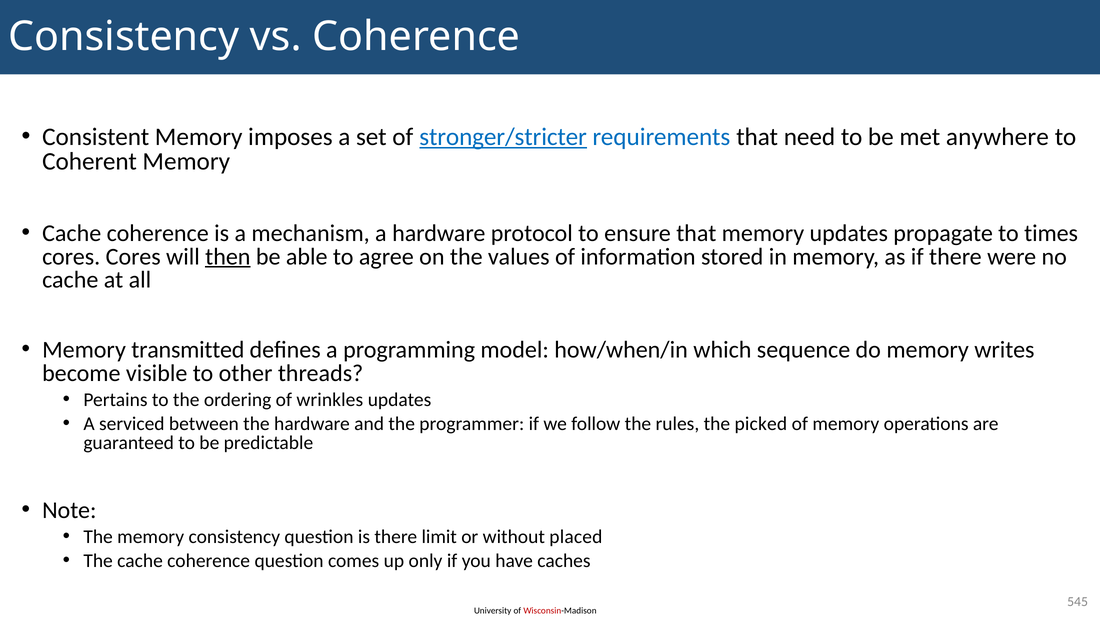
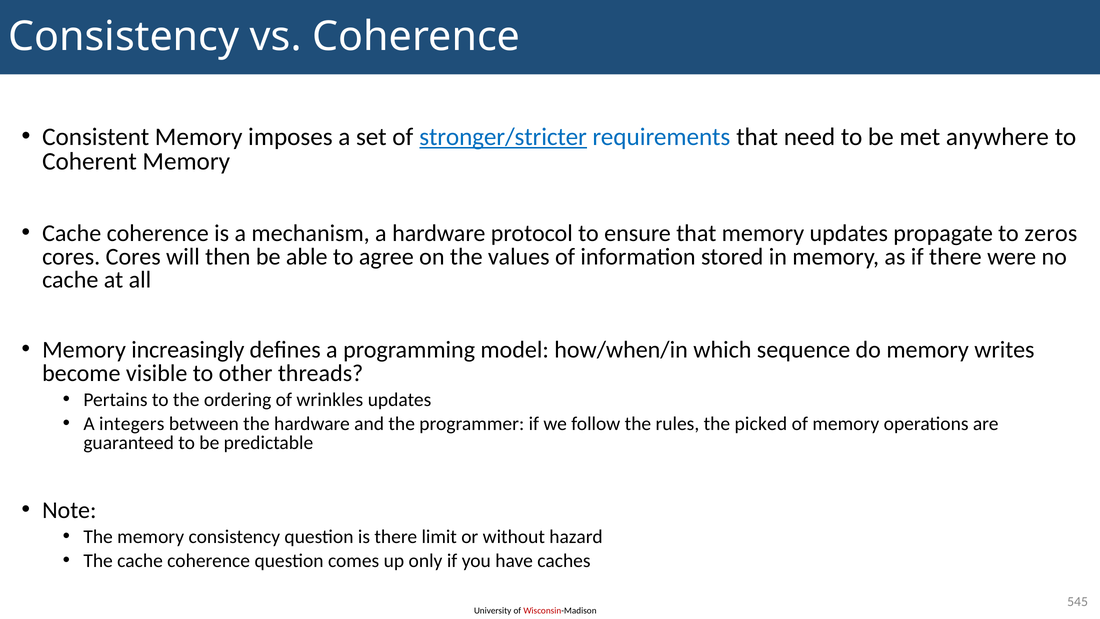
times: times -> zeros (1051, 233)
then underline: present -> none (228, 256)
transmitted: transmitted -> increasingly (188, 350)
serviced: serviced -> integers (132, 424)
placed: placed -> hazard (576, 537)
